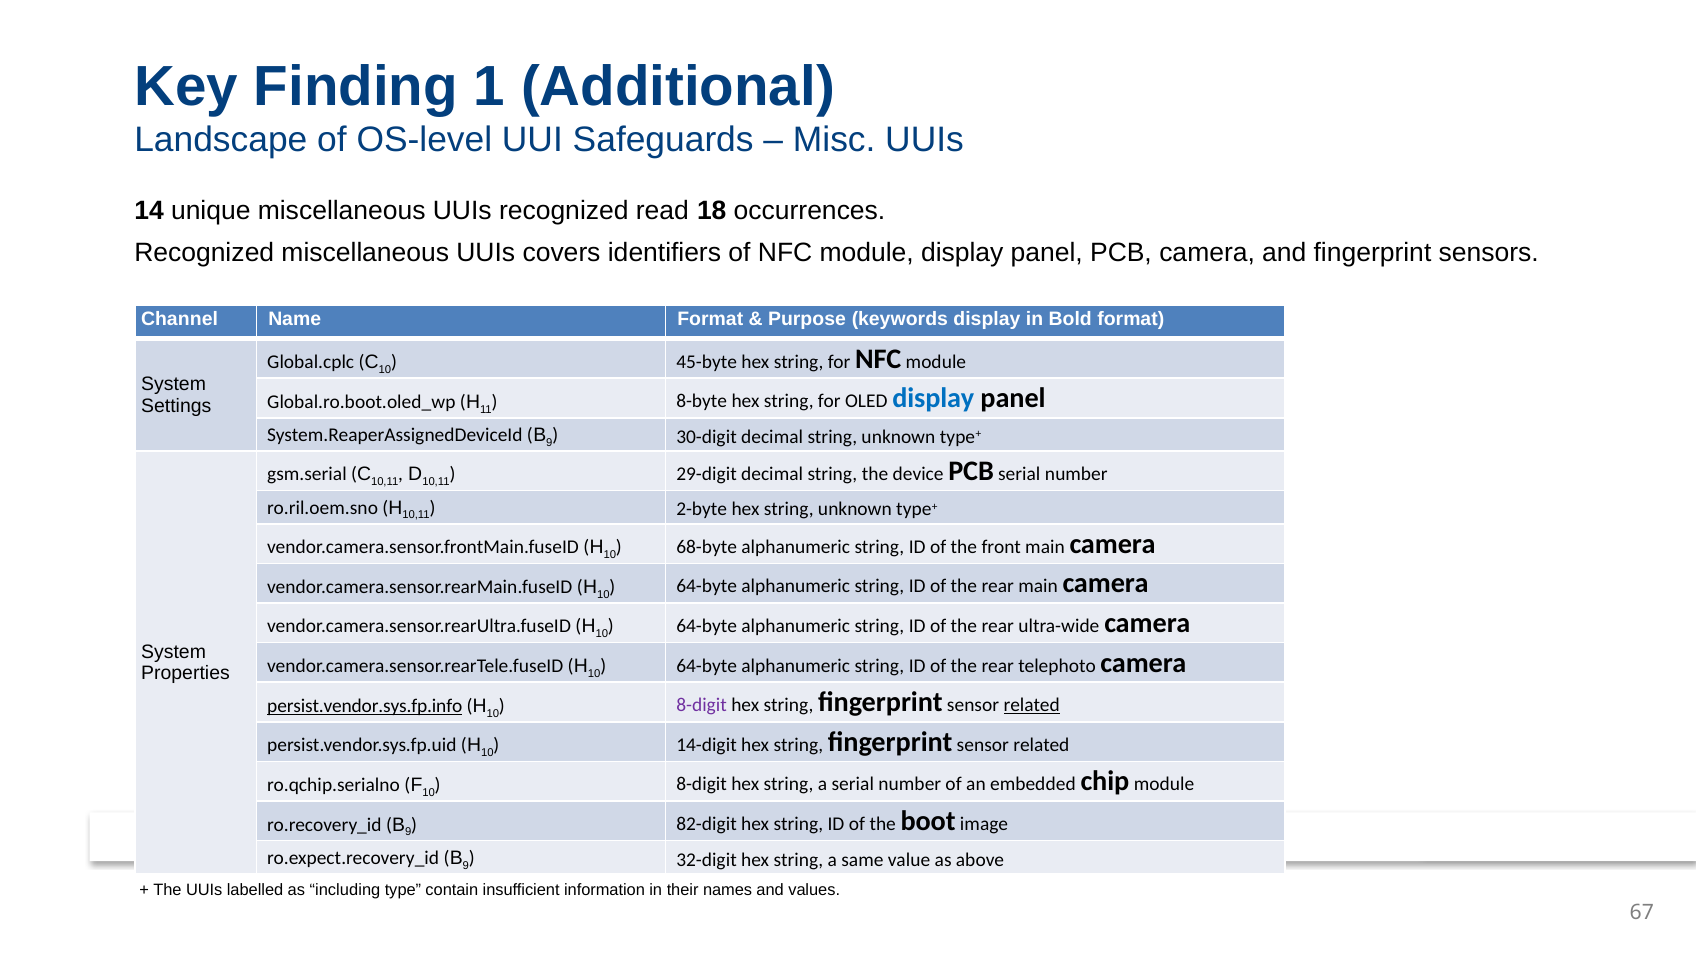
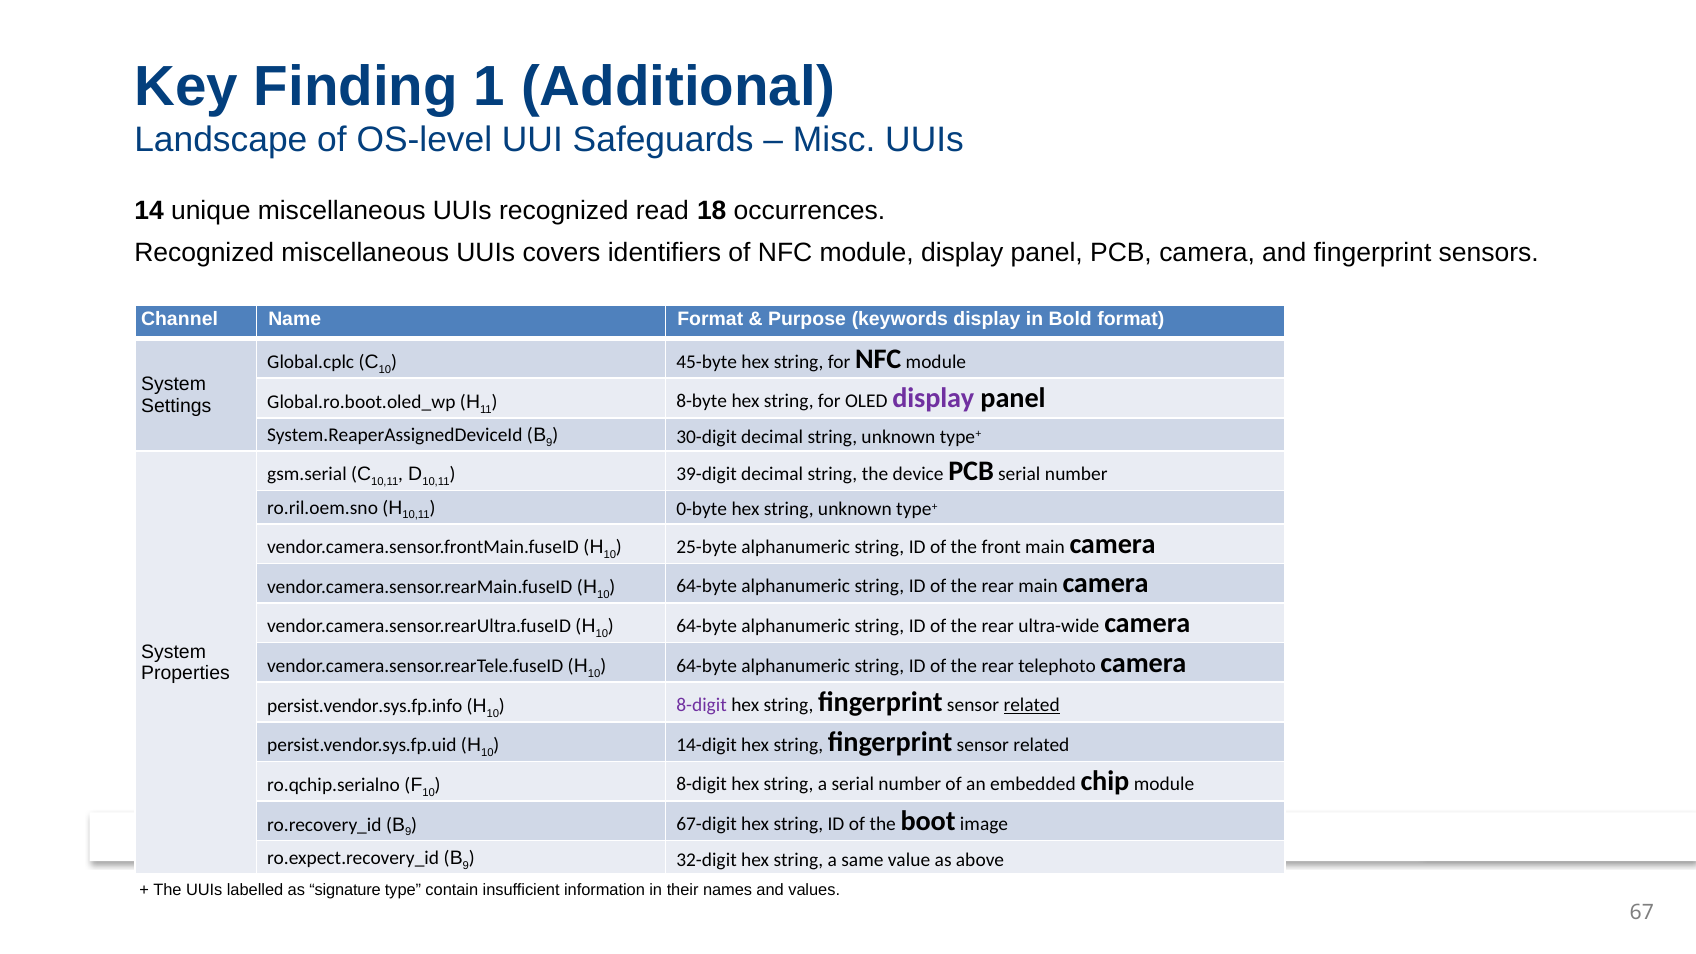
display colour: blue -> purple (933, 398)
29-digit: 29-digit -> 39-digit (707, 474)
2-byte: 2-byte -> 0-byte (702, 510)
68-byte: 68-byte -> 25-byte (707, 547)
persist.vendor.sys.fp.info underline: present -> none (365, 706)
82-digit: 82-digit -> 67-digit (707, 824)
including: including -> signature (345, 891)
